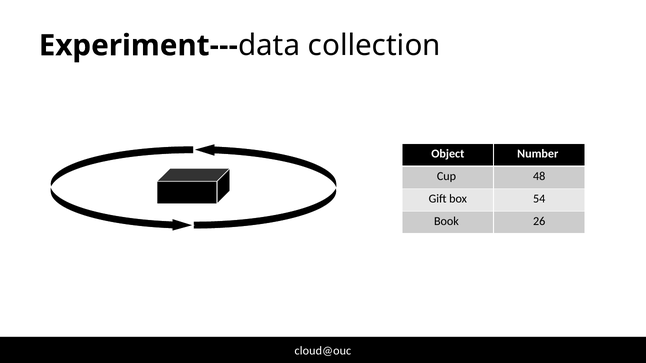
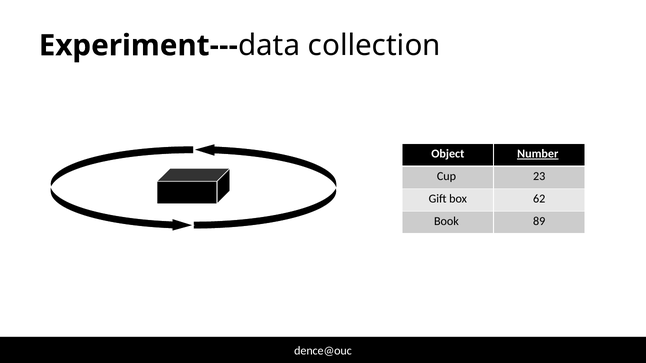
Number underline: none -> present (538, 154)
48: 48 -> 23 (539, 176)
54: 54 -> 62 (539, 199)
26: 26 -> 89 (539, 221)
cloud@ouc: cloud@ouc -> dence@ouc (323, 351)
